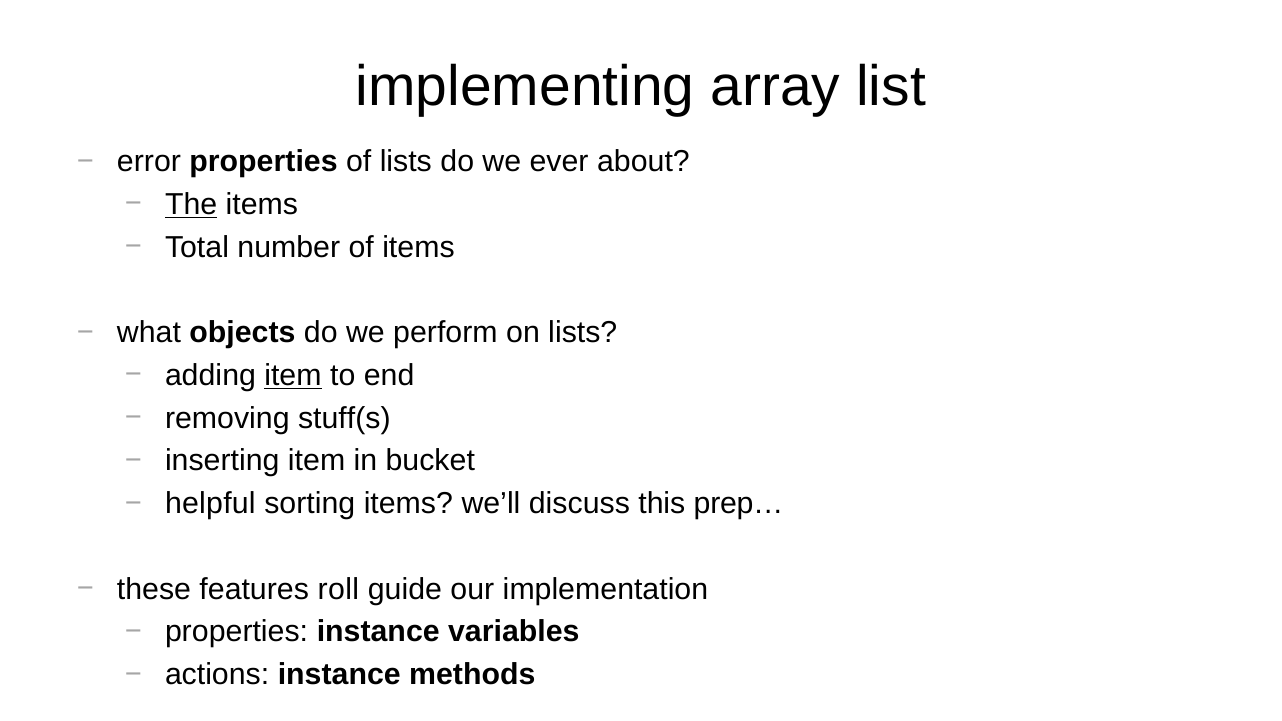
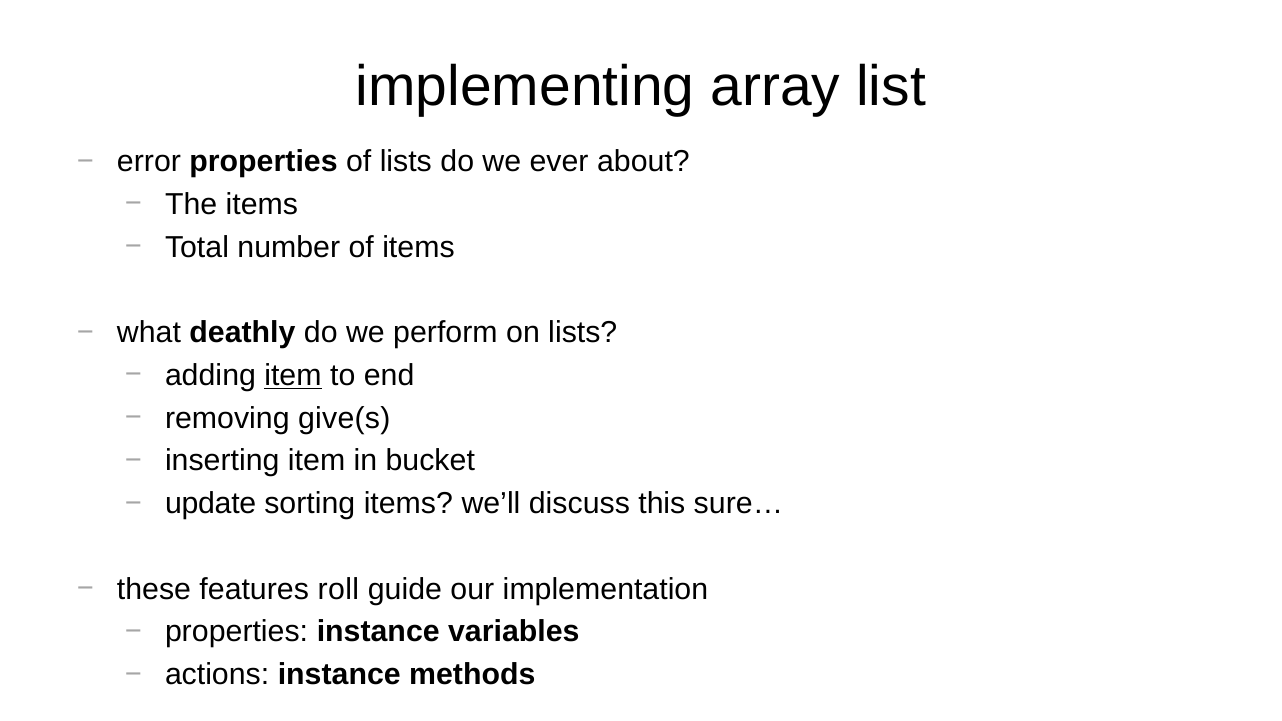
The underline: present -> none (191, 205)
objects: objects -> deathly (242, 333)
stuff(s: stuff(s -> give(s (344, 418)
helpful: helpful -> update (211, 504)
prep…: prep… -> sure… (738, 504)
